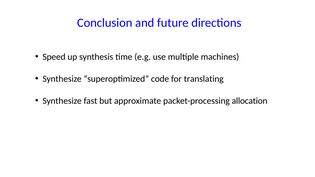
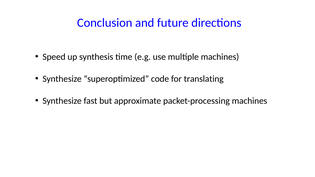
packet-processing allocation: allocation -> machines (250, 101)
